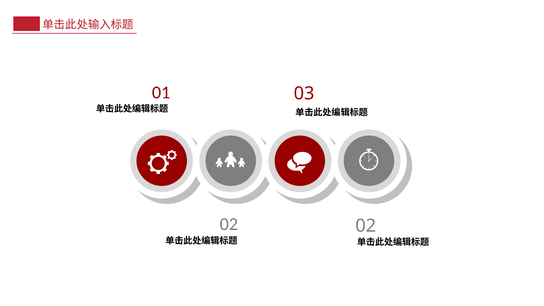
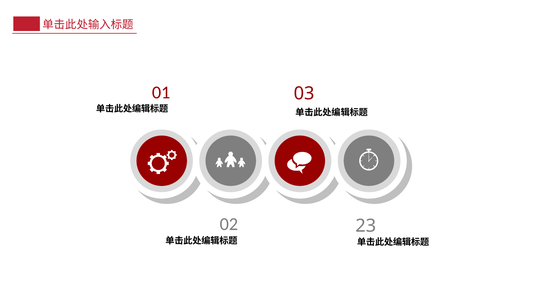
02 02: 02 -> 23 (366, 226)
